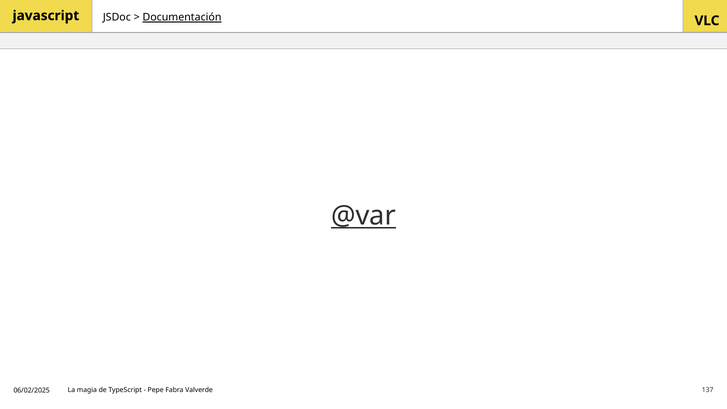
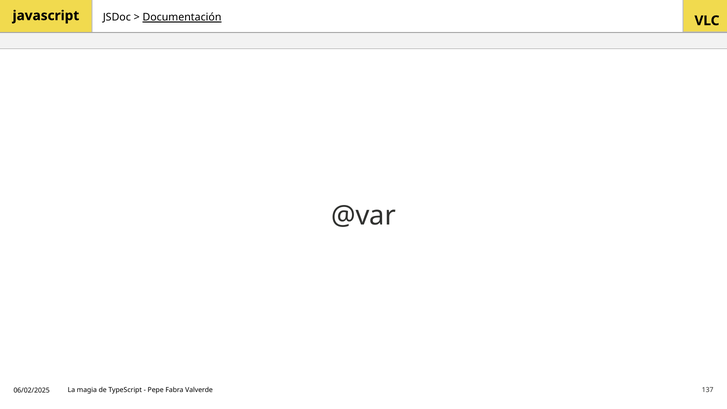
@var underline: present -> none (363, 216)
